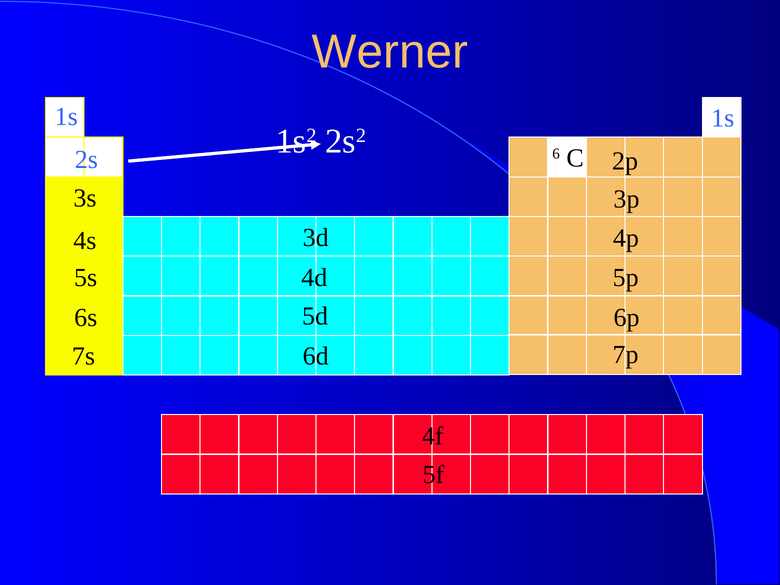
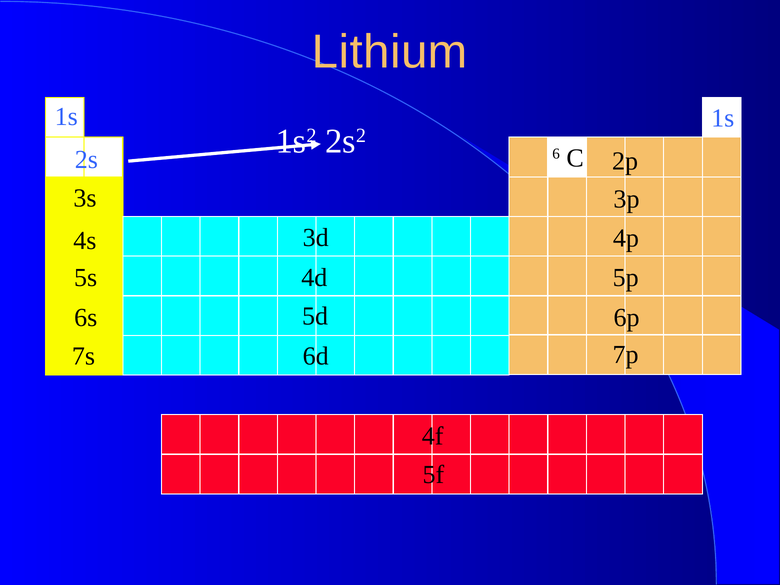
Werner: Werner -> Lithium (390, 52)
